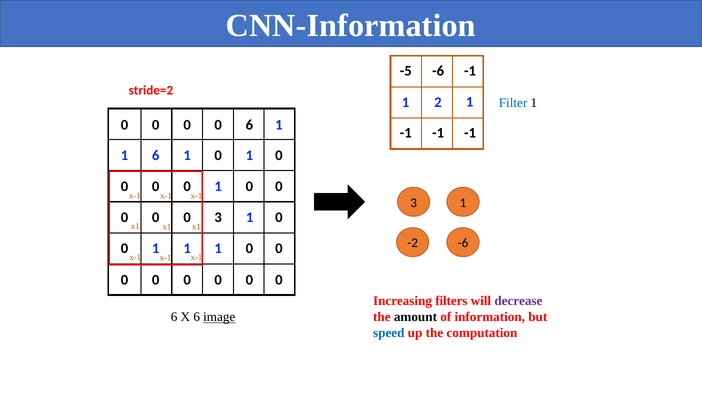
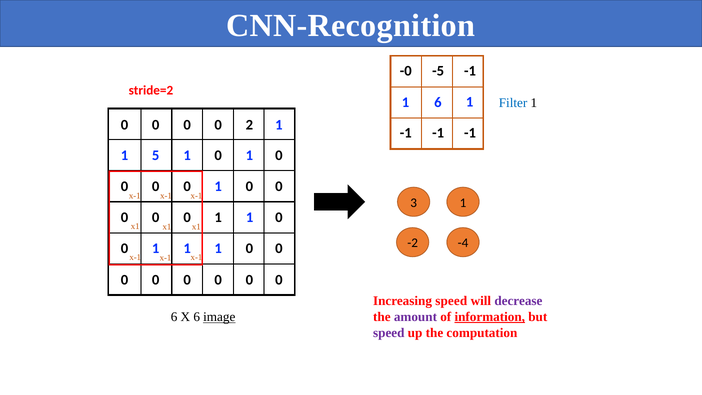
CNN-Information: CNN-Information -> CNN-Recognition (351, 26)
-5: -5 -> -0 (406, 71)
-6: -6 -> -5 (438, 71)
2: 2 -> 6 (438, 102)
0 6: 6 -> 2 (249, 125)
6: 6 -> 5 (156, 155)
3: 3 -> 1 (218, 218)
-2 -6: -6 -> -4 (463, 243)
Increasing filters: filters -> speed (451, 301)
amount colour: black -> purple (415, 317)
information underline: none -> present (490, 317)
speed colour: blue -> purple (389, 333)
